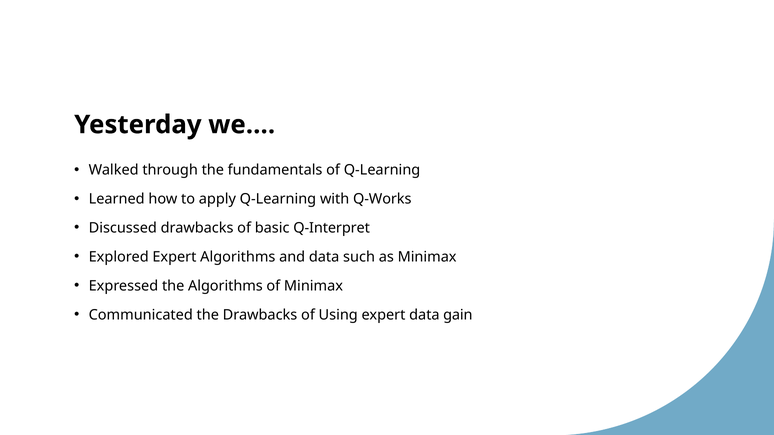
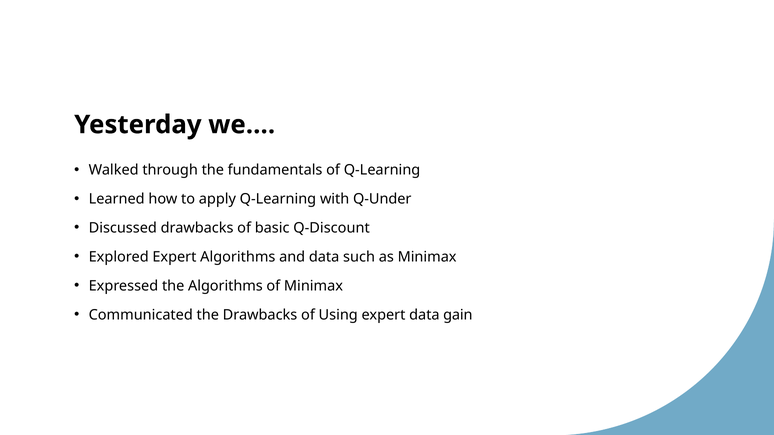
Q-Works: Q-Works -> Q-Under (382, 199)
Q-Interpret: Q-Interpret -> Q-Discount (332, 228)
